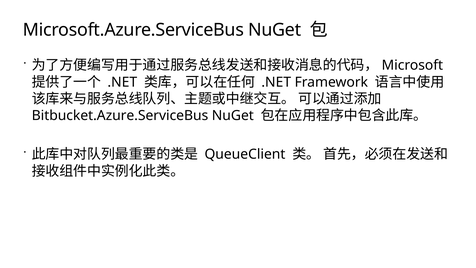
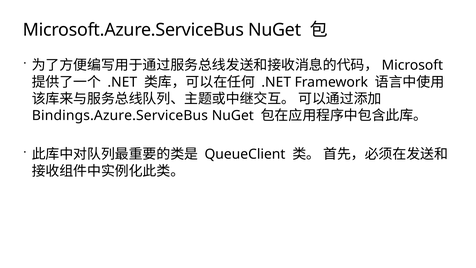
Bitbucket.Azure.ServiceBus: Bitbucket.Azure.ServiceBus -> Bindings.Azure.ServiceBus (120, 115)
